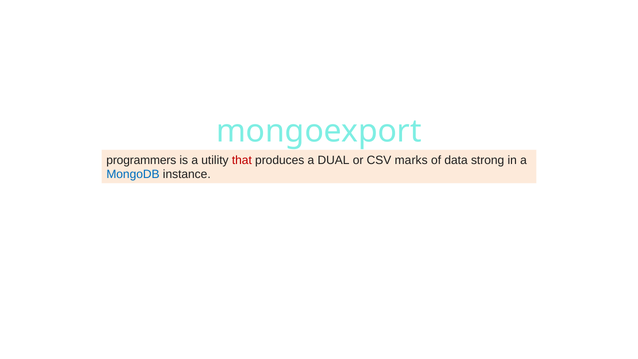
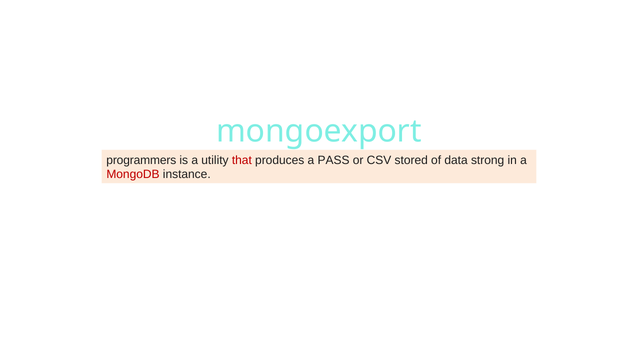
DUAL: DUAL -> PASS (334, 160)
marks: marks -> stored (411, 160)
MongoDB colour: blue -> red (133, 174)
